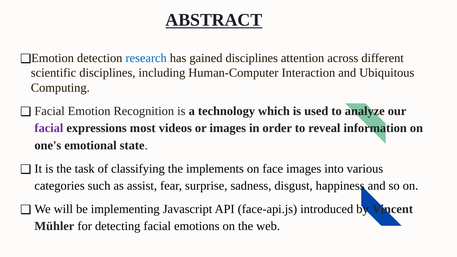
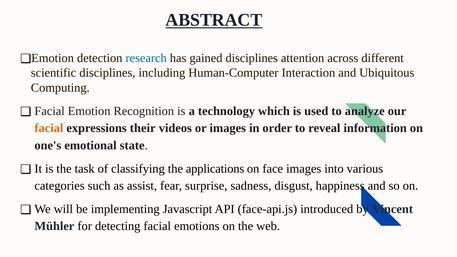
facial colour: purple -> orange (49, 128)
most: most -> their (143, 128)
implements: implements -> applications (215, 169)
